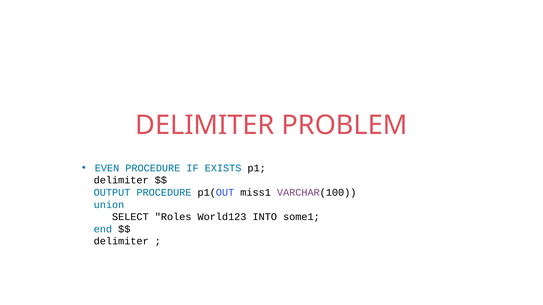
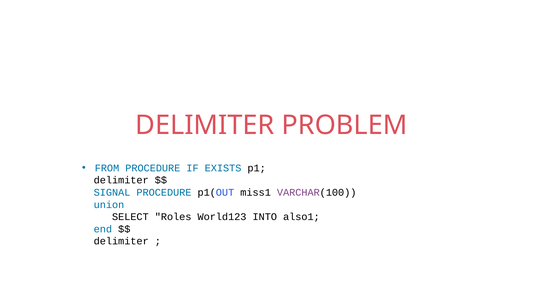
EVEN: EVEN -> FROM (107, 168)
OUTPUT: OUTPUT -> SIGNAL (112, 193)
some1: some1 -> also1 (301, 217)
